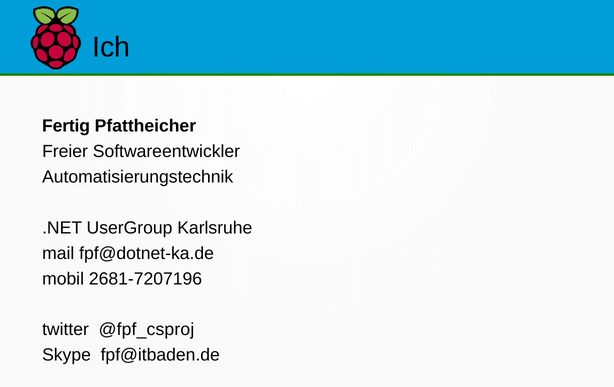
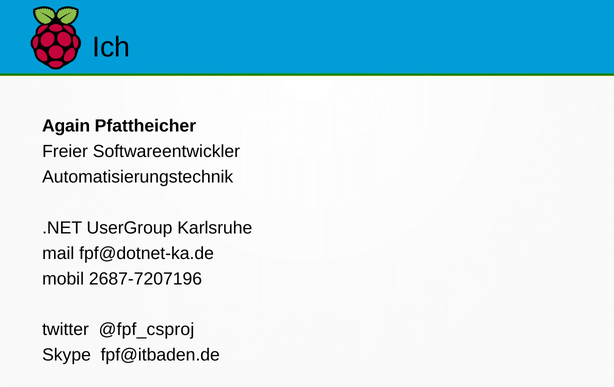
Fertig: Fertig -> Again (66, 126)
2681-7207196: 2681-7207196 -> 2687-7207196 (146, 279)
